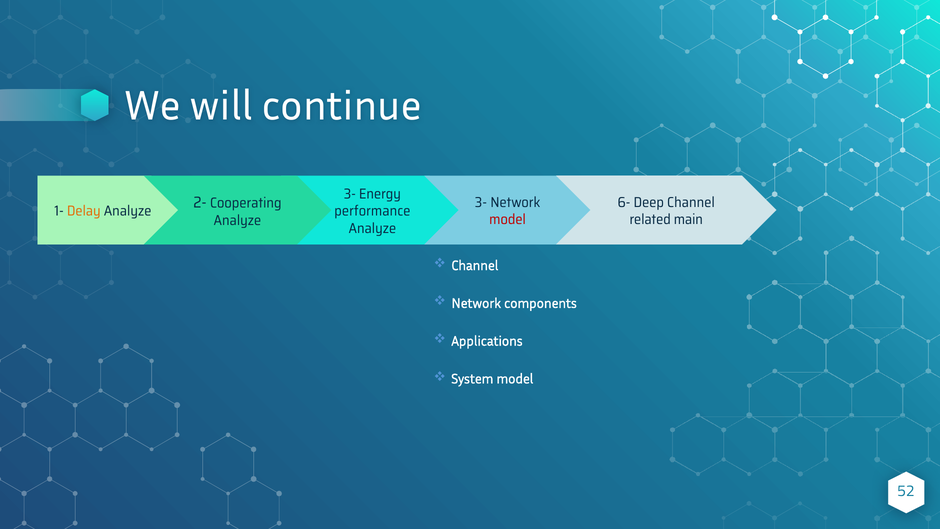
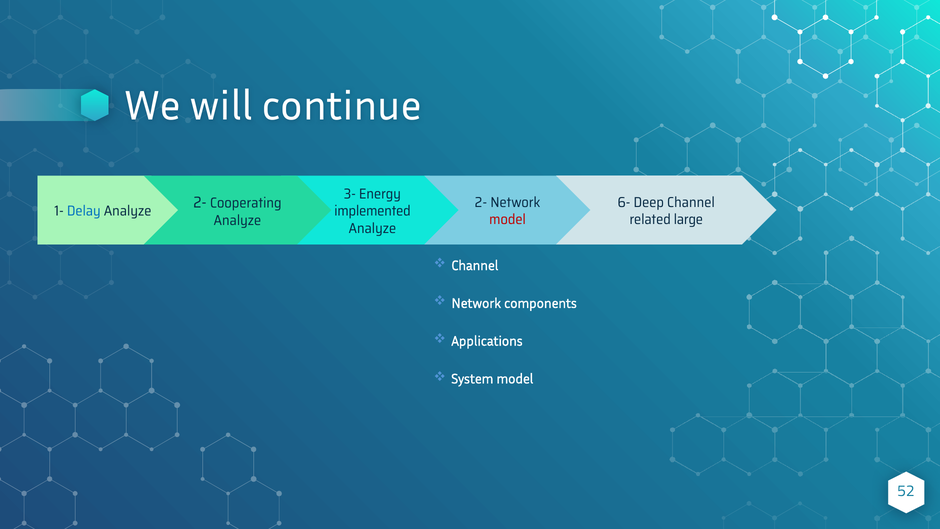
3-: 3- -> 2- (481, 202)
Delay colour: orange -> blue (84, 211)
performance: performance -> implemented (373, 211)
main: main -> large (688, 220)
